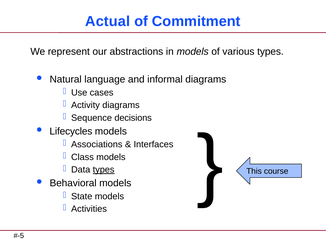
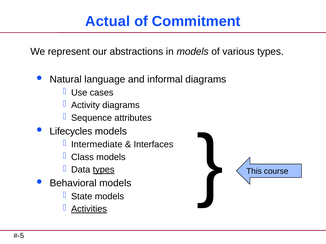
decisions: decisions -> attributes (133, 118)
Associations: Associations -> Intermediate (97, 145)
Activities underline: none -> present (89, 209)
